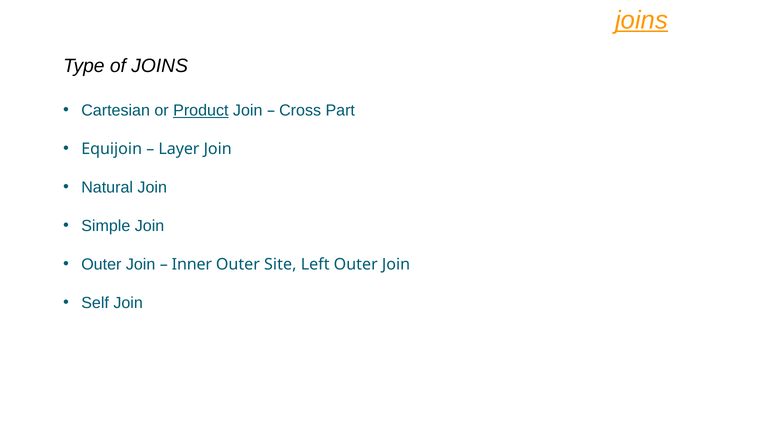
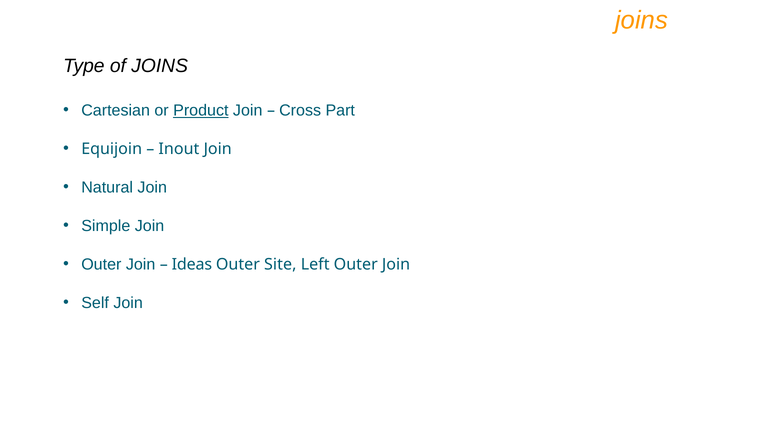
joins underline: present -> none (642, 20)
Layer: Layer -> Inout (179, 149)
Inner: Inner -> Ideas (192, 265)
